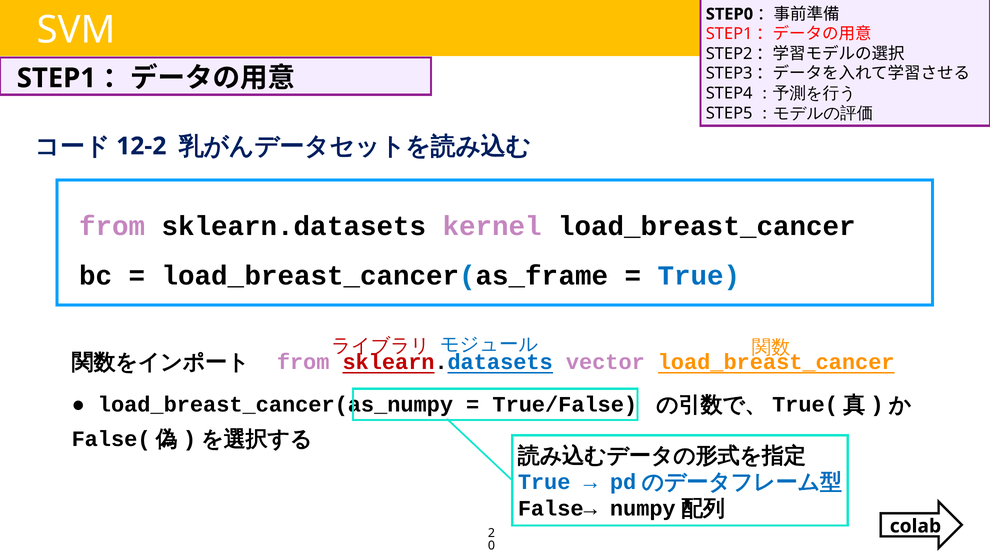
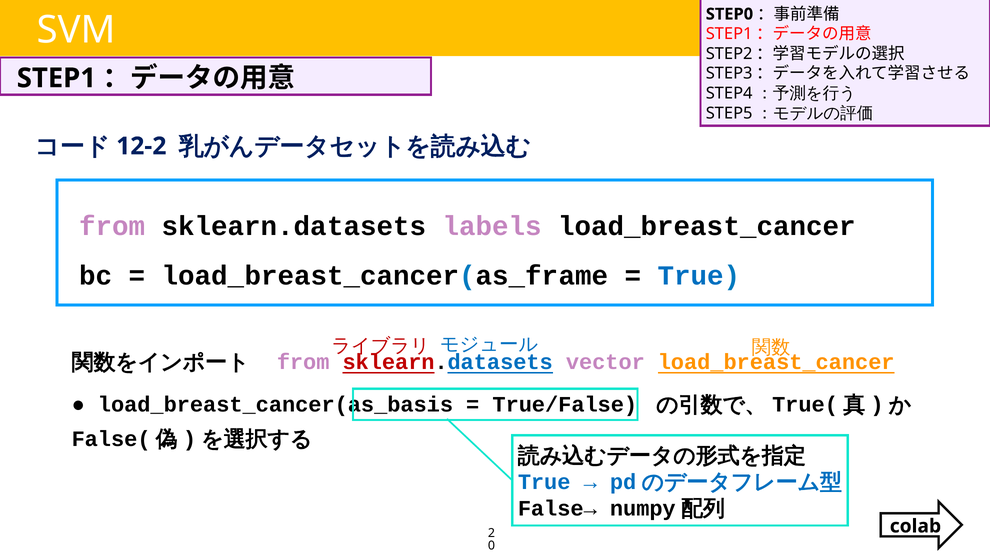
kernel: kernel -> labels (492, 226)
load_breast_cancer(as_numpy: load_breast_cancer(as_numpy -> load_breast_cancer(as_basis (275, 405)
